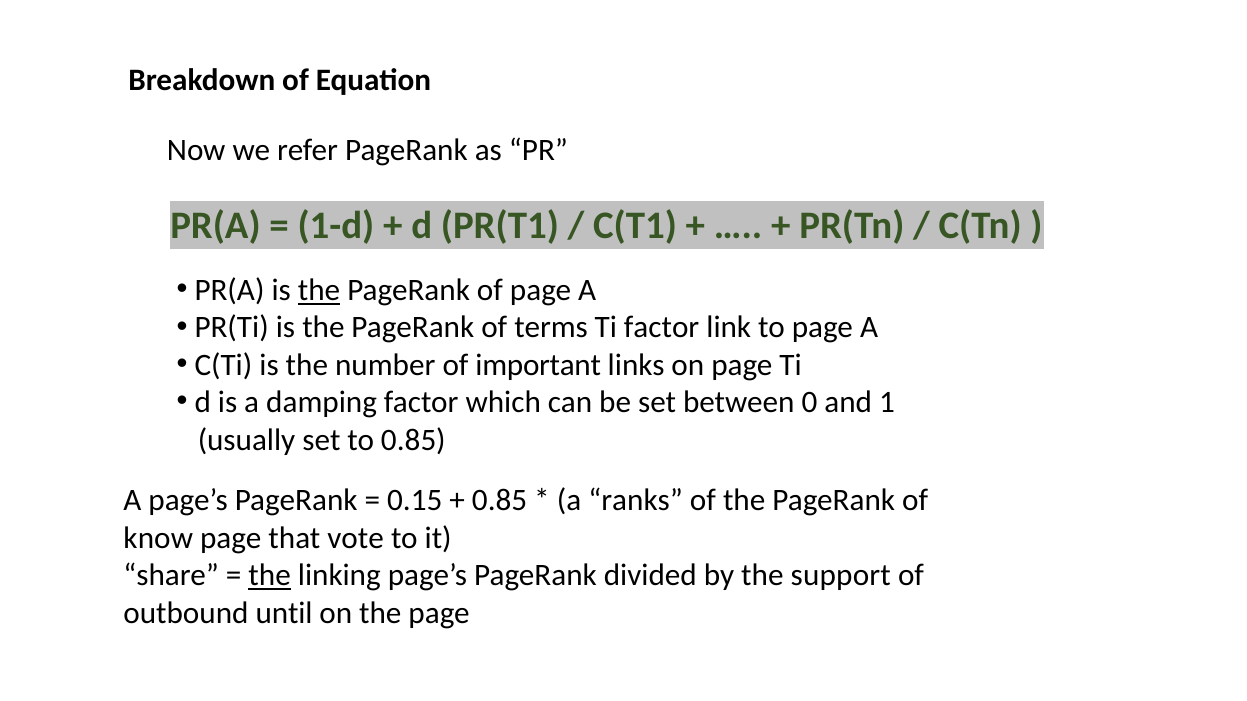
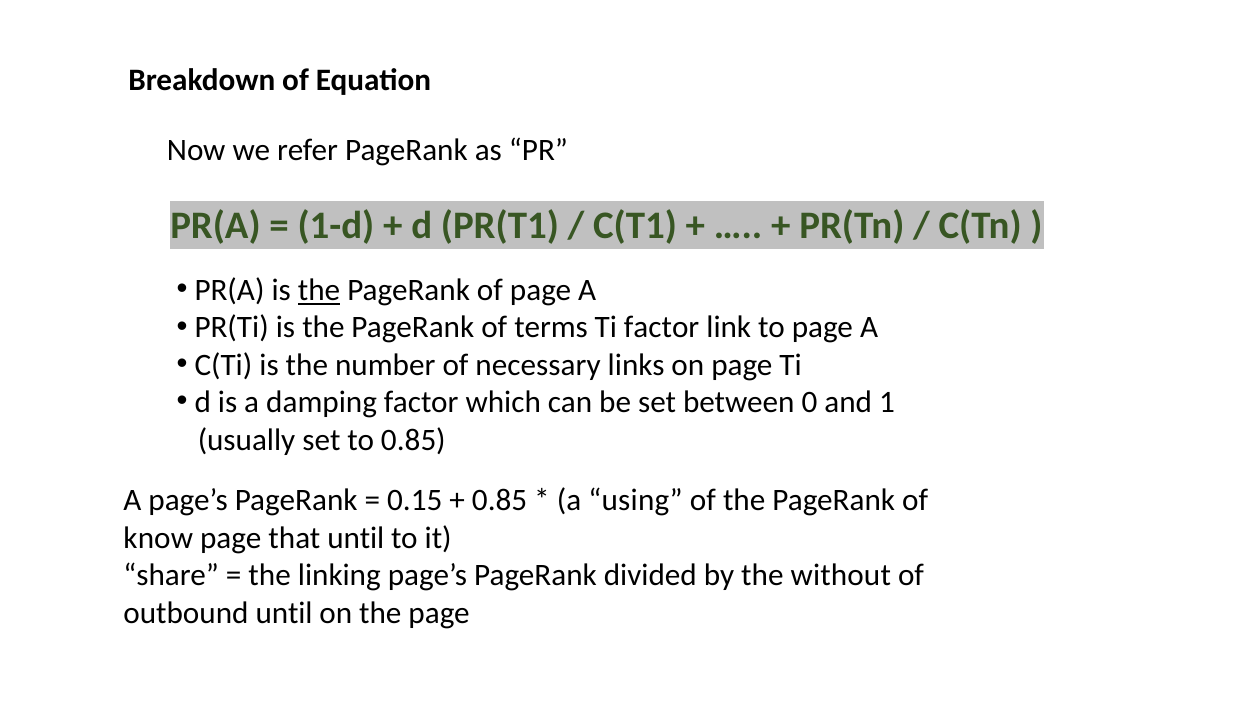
important: important -> necessary (538, 365)
ranks: ranks -> using (635, 501)
that vote: vote -> until (356, 538)
the underline: present -> none (270, 576)
support: support -> without (841, 576)
